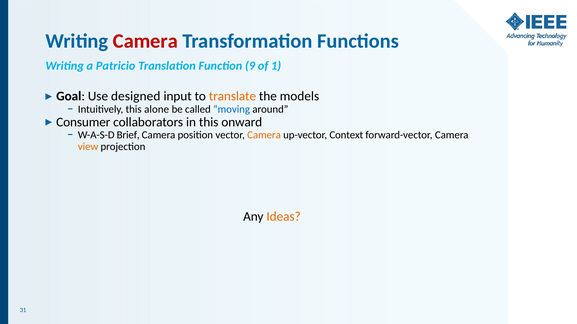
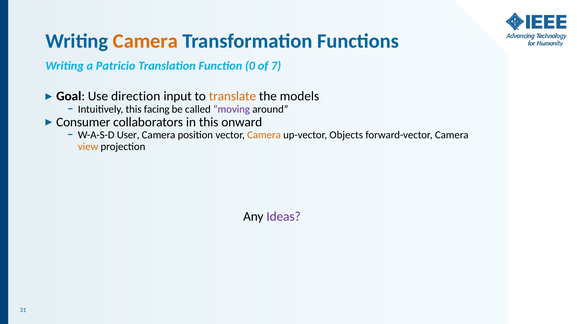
Camera colour: red -> orange (145, 41)
9: 9 -> 0 (250, 66)
1: 1 -> 7 (276, 66)
designed: designed -> direction (136, 96)
alone: alone -> facing (157, 109)
moving colour: blue -> purple (232, 109)
Brief: Brief -> User (128, 135)
Context: Context -> Objects (346, 135)
Ideas colour: orange -> purple (284, 217)
